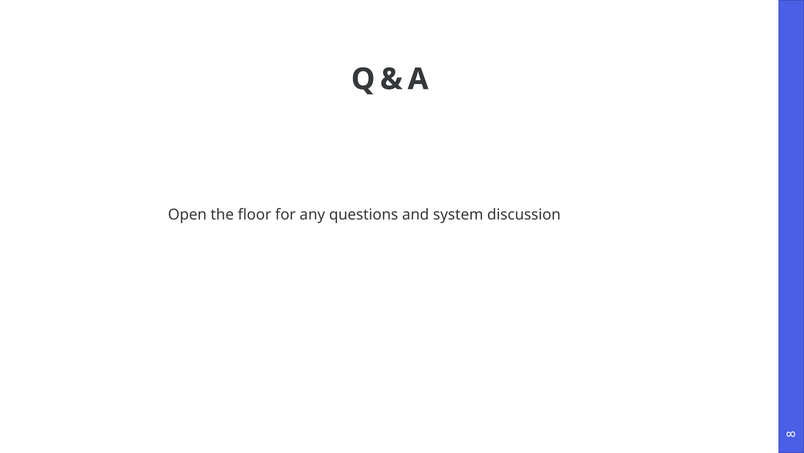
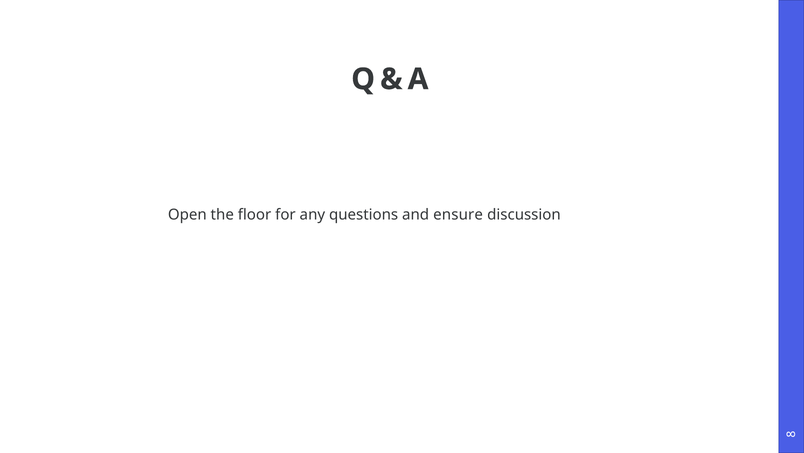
system: system -> ensure (458, 215)
